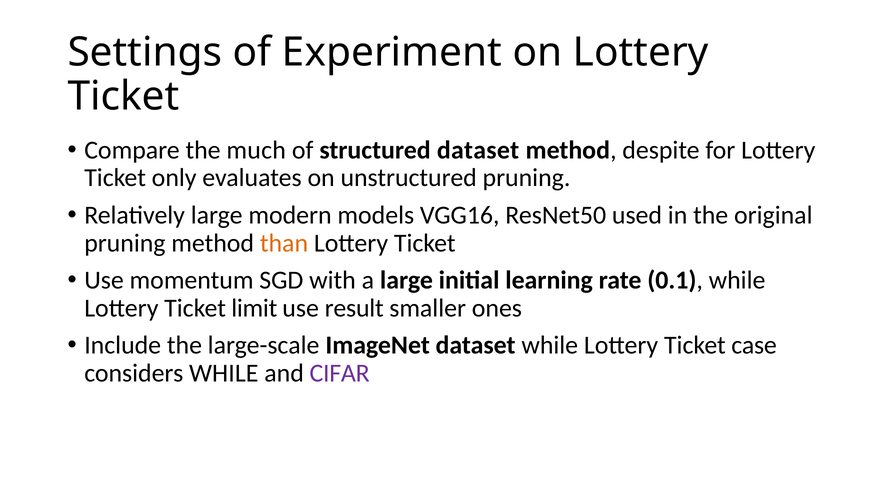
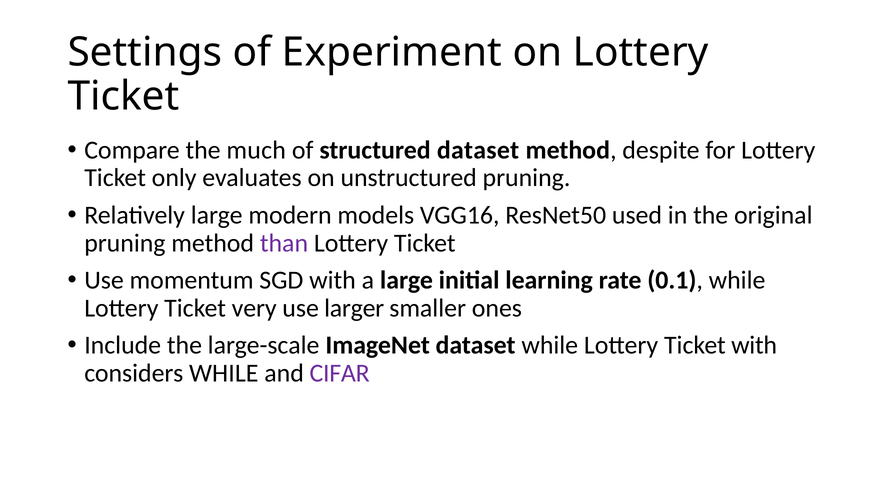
than colour: orange -> purple (284, 243)
limit: limit -> very (254, 308)
result: result -> larger (354, 308)
Ticket case: case -> with (754, 345)
